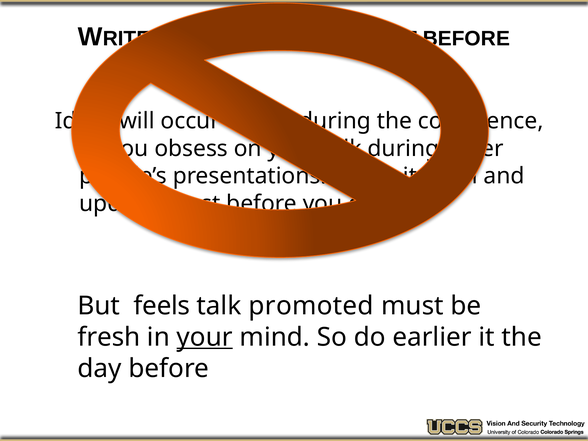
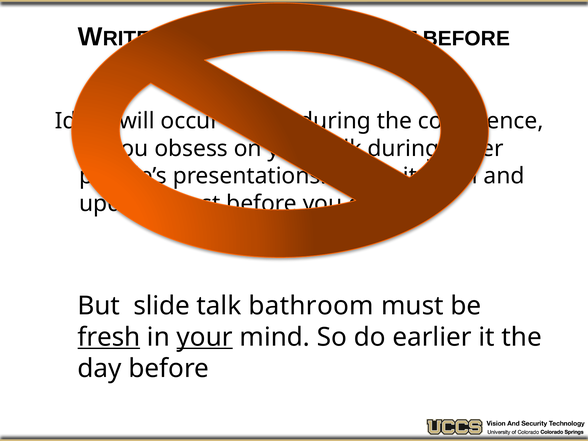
feels: feels -> slide (162, 306)
promoted: promoted -> bathroom (311, 306)
fresh underline: none -> present (109, 337)
